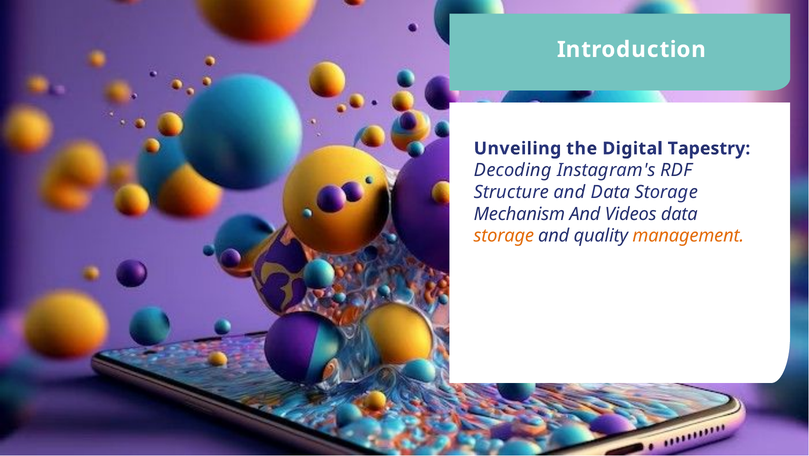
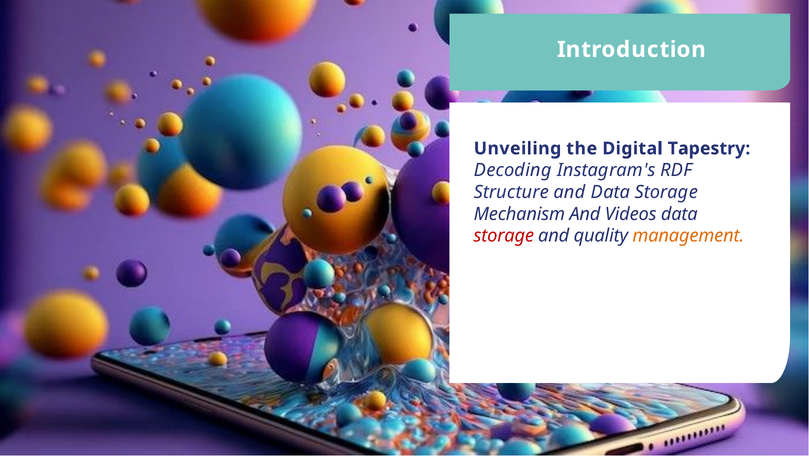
storage colour: orange -> red (504, 236)
